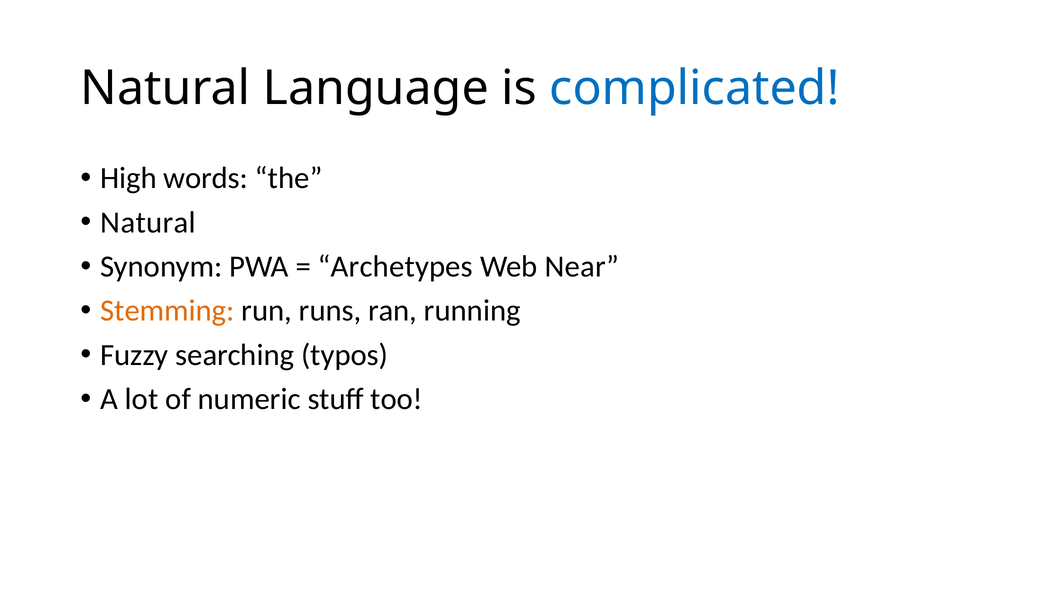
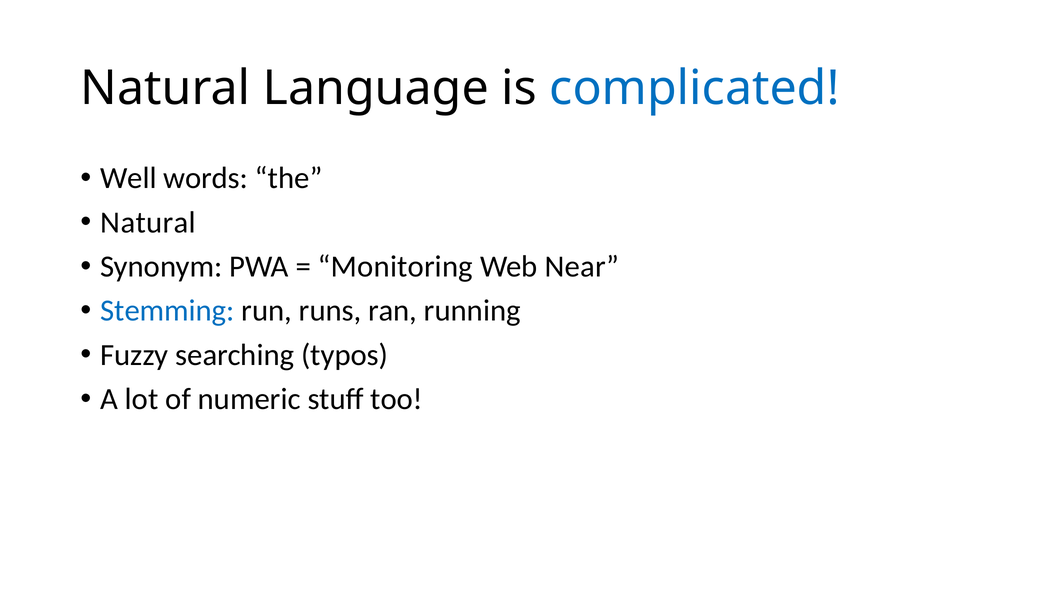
High: High -> Well (128, 178)
Archetypes: Archetypes -> Monitoring (395, 267)
Stemming colour: orange -> blue (167, 311)
